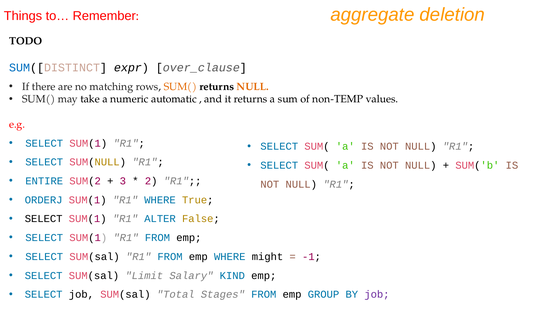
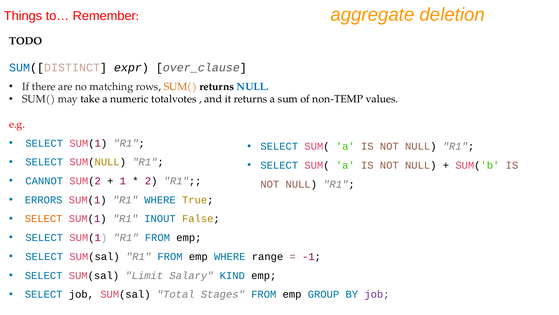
NULL colour: orange -> blue (253, 86)
automatic: automatic -> totalvotes (174, 99)
ENTIRE: ENTIRE -> CANNOT (44, 181)
3: 3 -> 1 (123, 181)
ORDERJ: ORDERJ -> ERRORS (44, 200)
SELECT colour: black -> orange (44, 218)
ALTER: ALTER -> INOUT (160, 218)
might: might -> range (267, 256)
